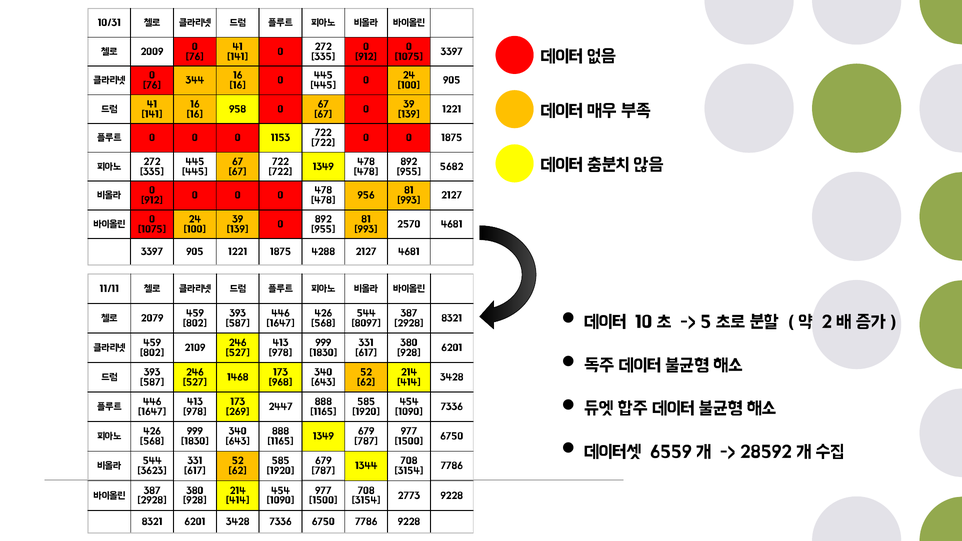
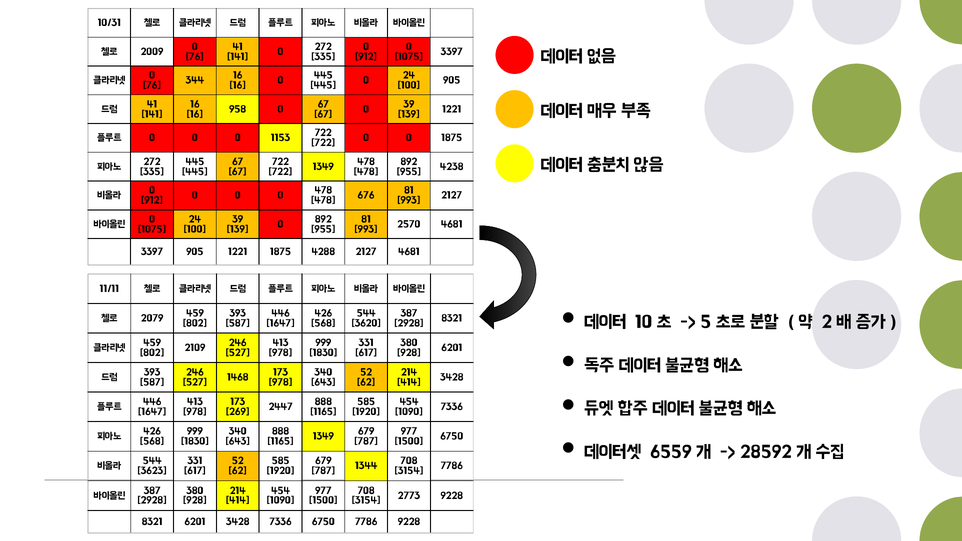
5682: 5682 -> 4238 (452, 166)
956: 956 -> 676 (366, 195)
8097: 8097 -> 3620 (366, 323)
968: 968 -> 978 (281, 382)
